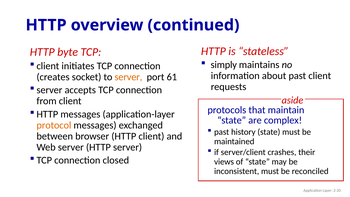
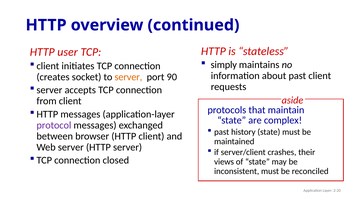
byte: byte -> user (68, 52)
61: 61 -> 90 (172, 77)
protocol colour: orange -> purple (54, 125)
